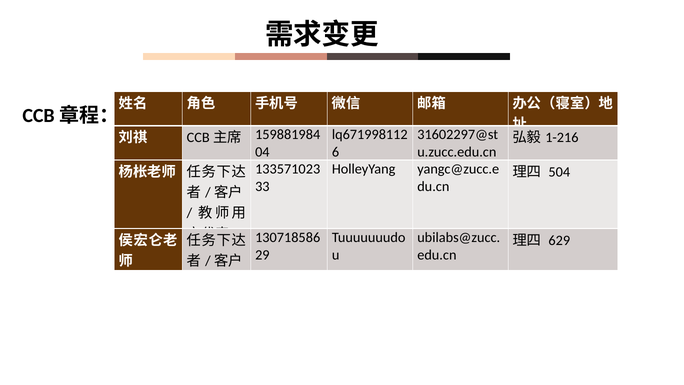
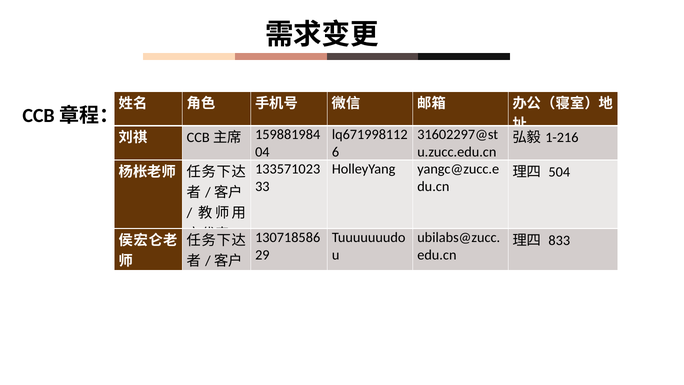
629: 629 -> 833 (559, 240)
